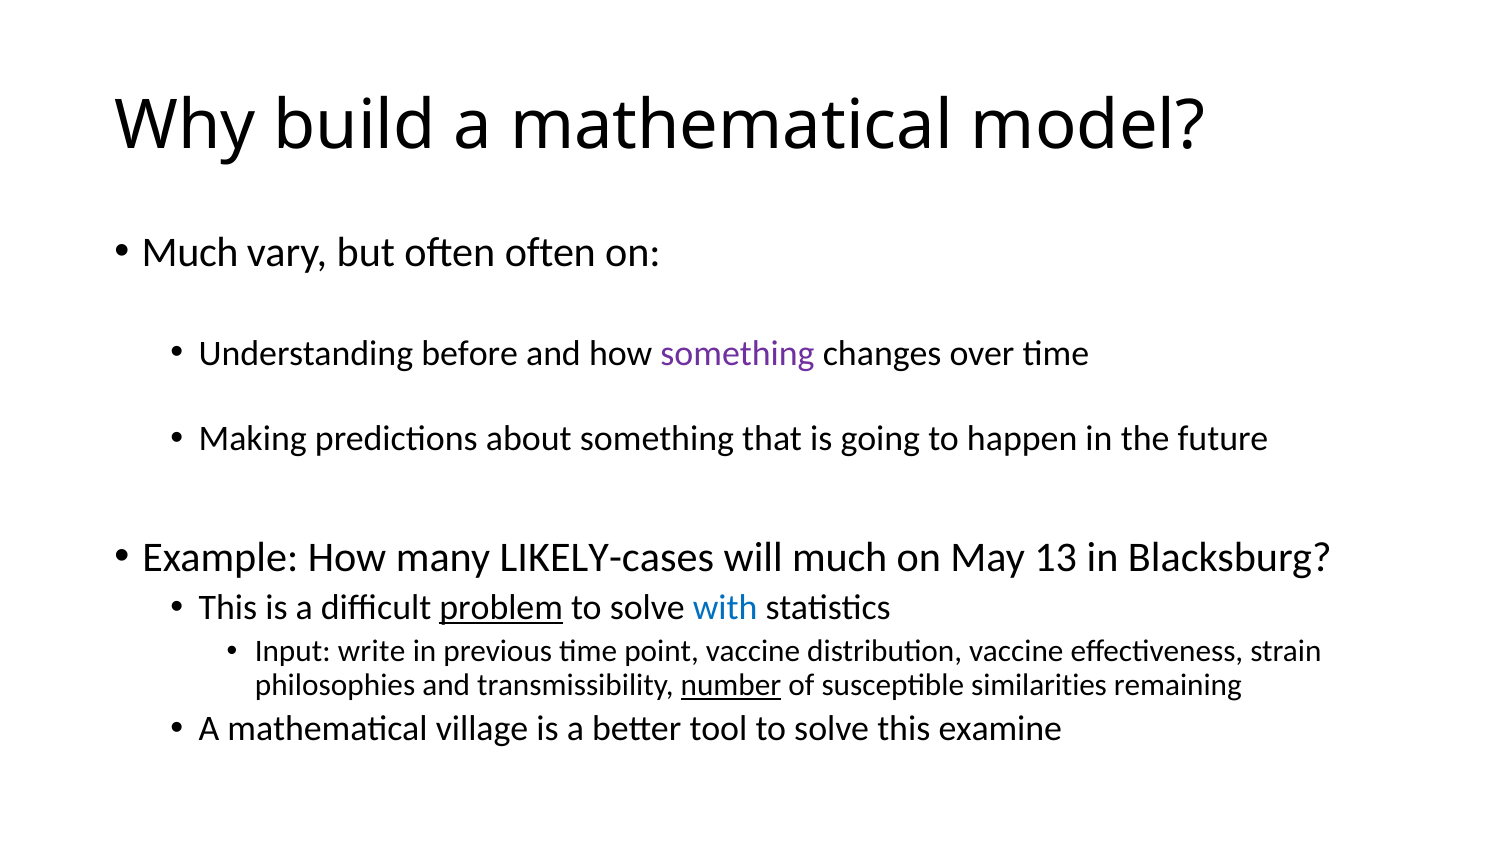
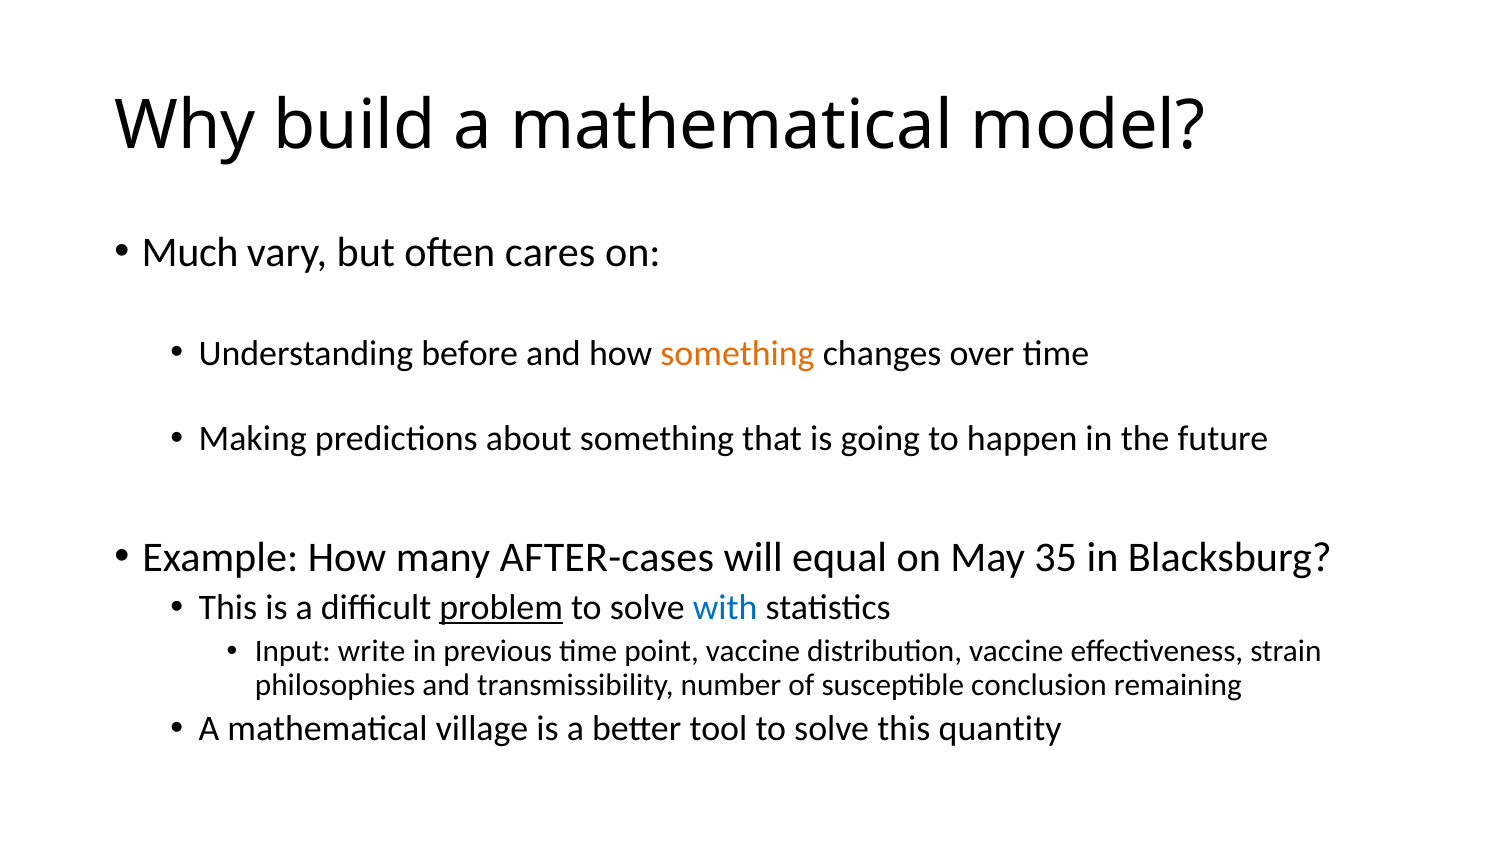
often often: often -> cares (550, 253)
something colour: purple -> orange (738, 353)
LIKELY-cases: LIKELY-cases -> AFTER-cases (607, 557)
will much: much -> equal (840, 557)
13: 13 -> 35 (1056, 557)
number underline: present -> none (731, 685)
similarities: similarities -> conclusion (1039, 685)
examine: examine -> quantity (1000, 729)
